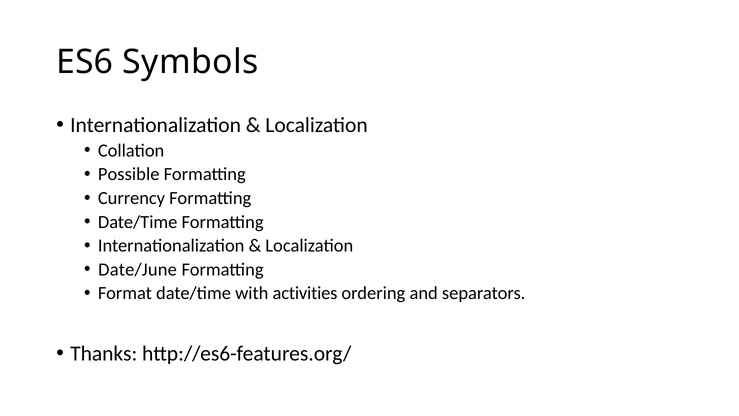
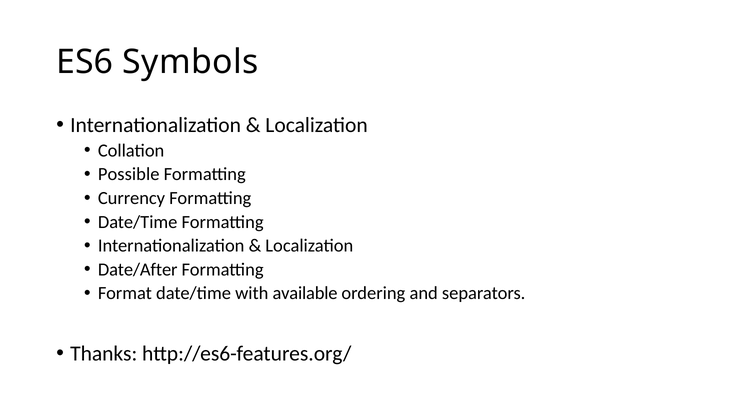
Date/June: Date/June -> Date/After (138, 269)
activities: activities -> available (305, 293)
